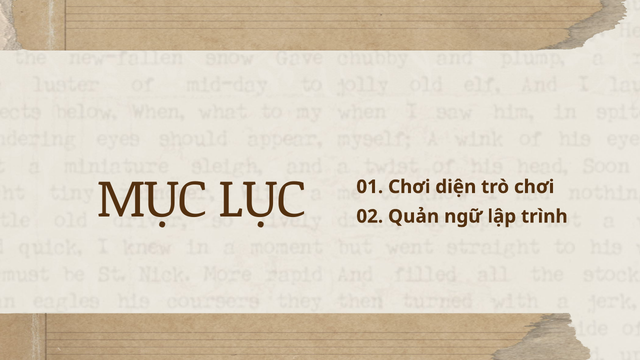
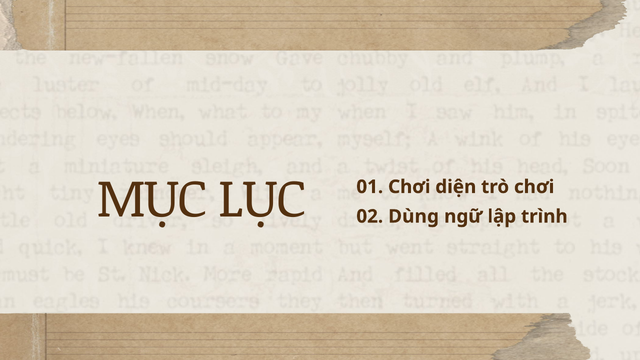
Quản: Quản -> Dùng (414, 216)
